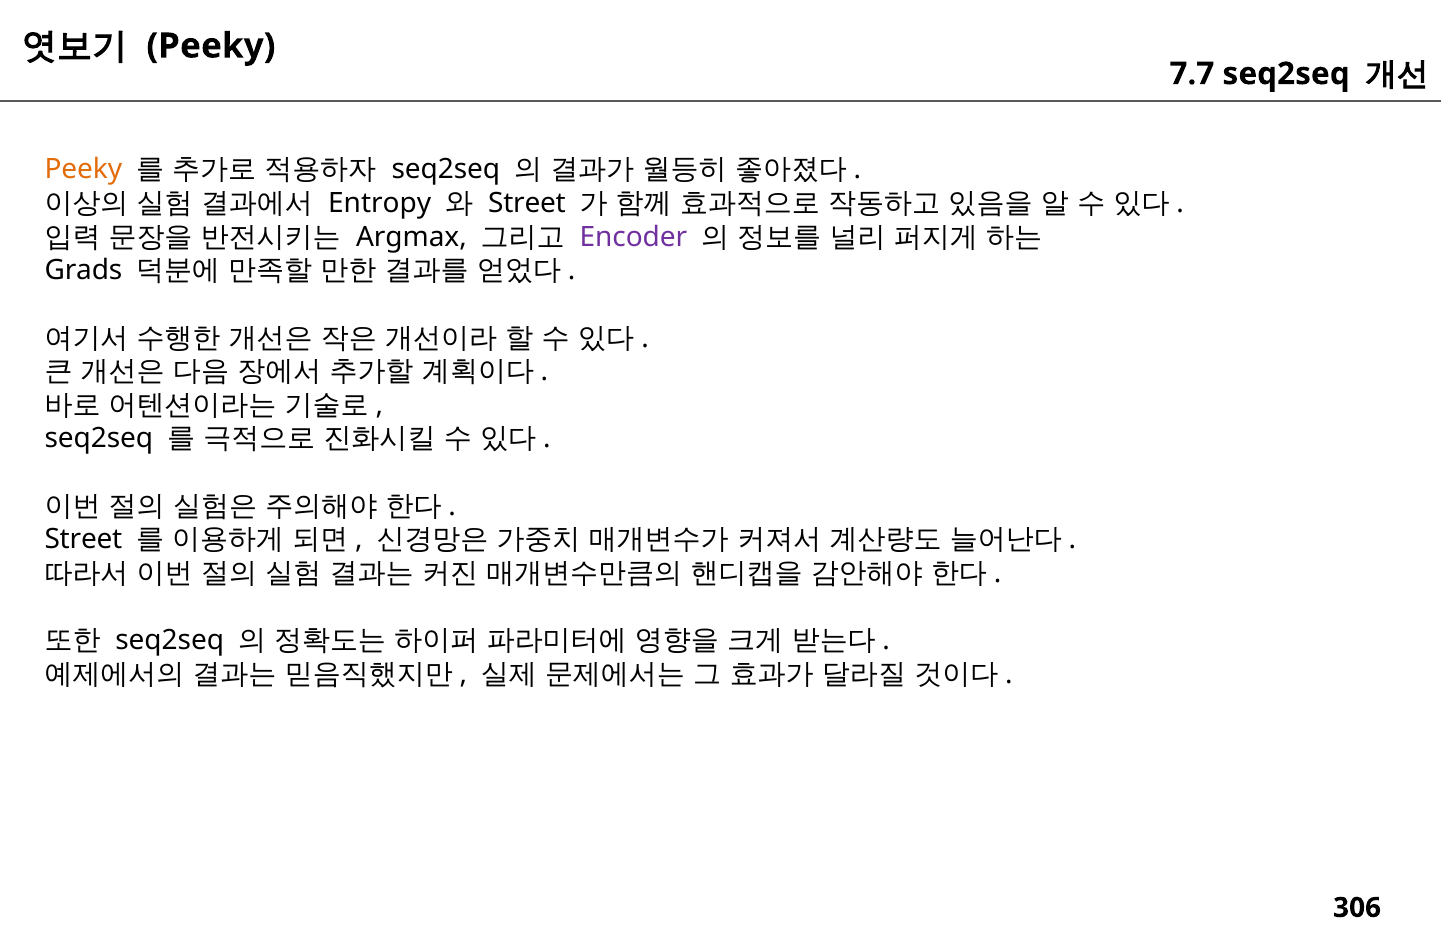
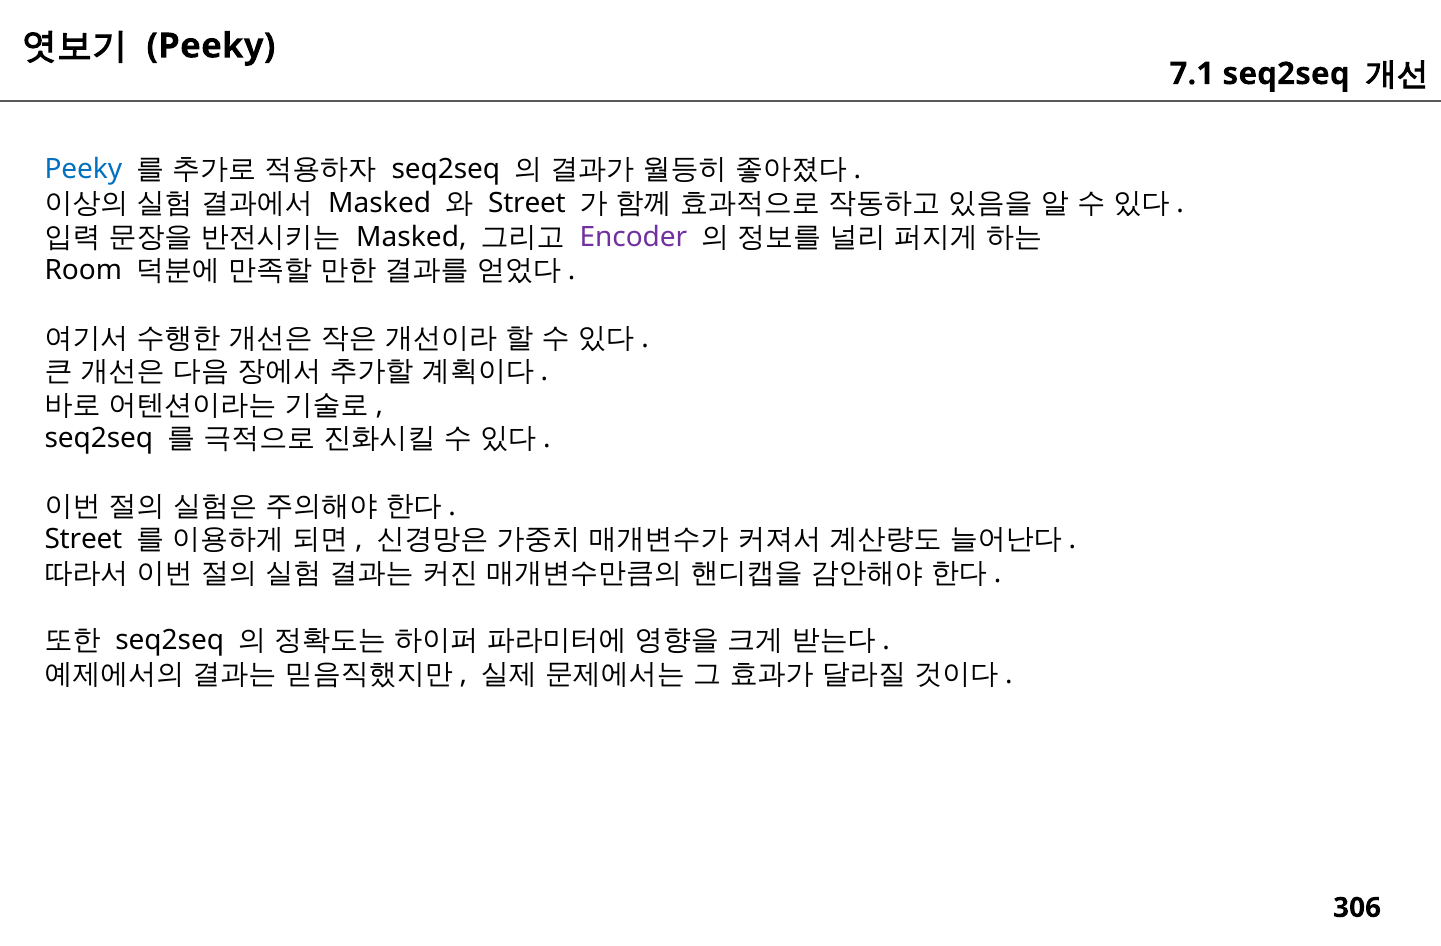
7.7: 7.7 -> 7.1 (1192, 74)
Peeky colour: orange -> blue (83, 170)
Entropy: Entropy -> Masked (380, 203)
Argmax: Argmax -> Masked (411, 237)
Grads: Grads -> Room (83, 271)
